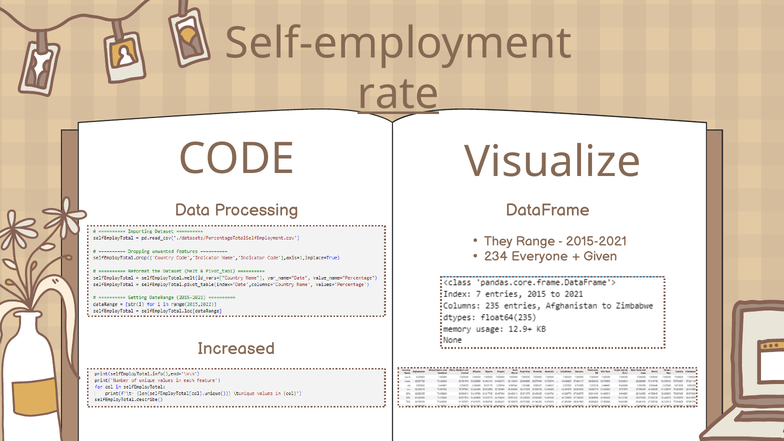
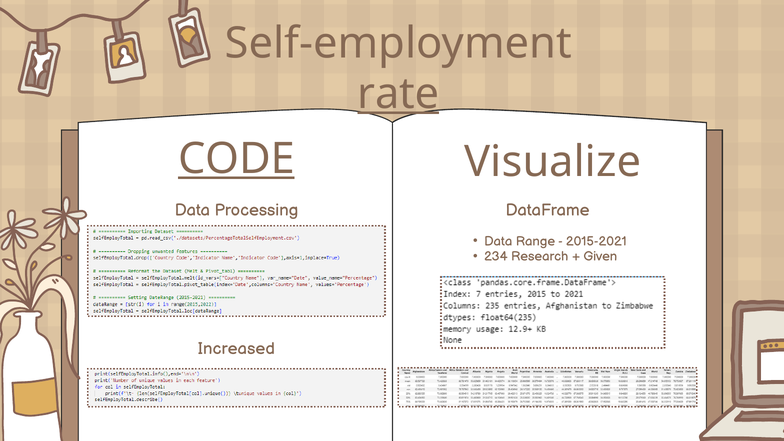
CODE underline: none -> present (237, 159)
They: They -> Data (498, 241)
Everyone: Everyone -> Research (540, 256)
